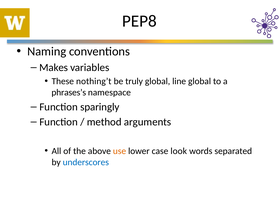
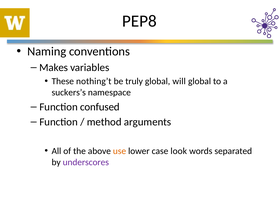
line: line -> will (179, 81)
phrases’s: phrases’s -> suckers’s (69, 93)
sparingly: sparingly -> confused (100, 107)
underscores colour: blue -> purple (86, 162)
